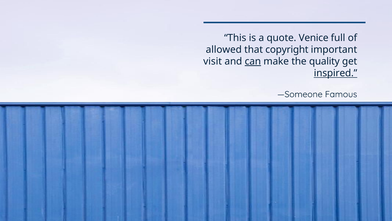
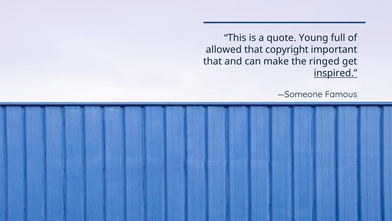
Venice: Venice -> Young (314, 38)
visit: visit -> that (213, 61)
can underline: present -> none (253, 61)
quality: quality -> ringed (324, 61)
